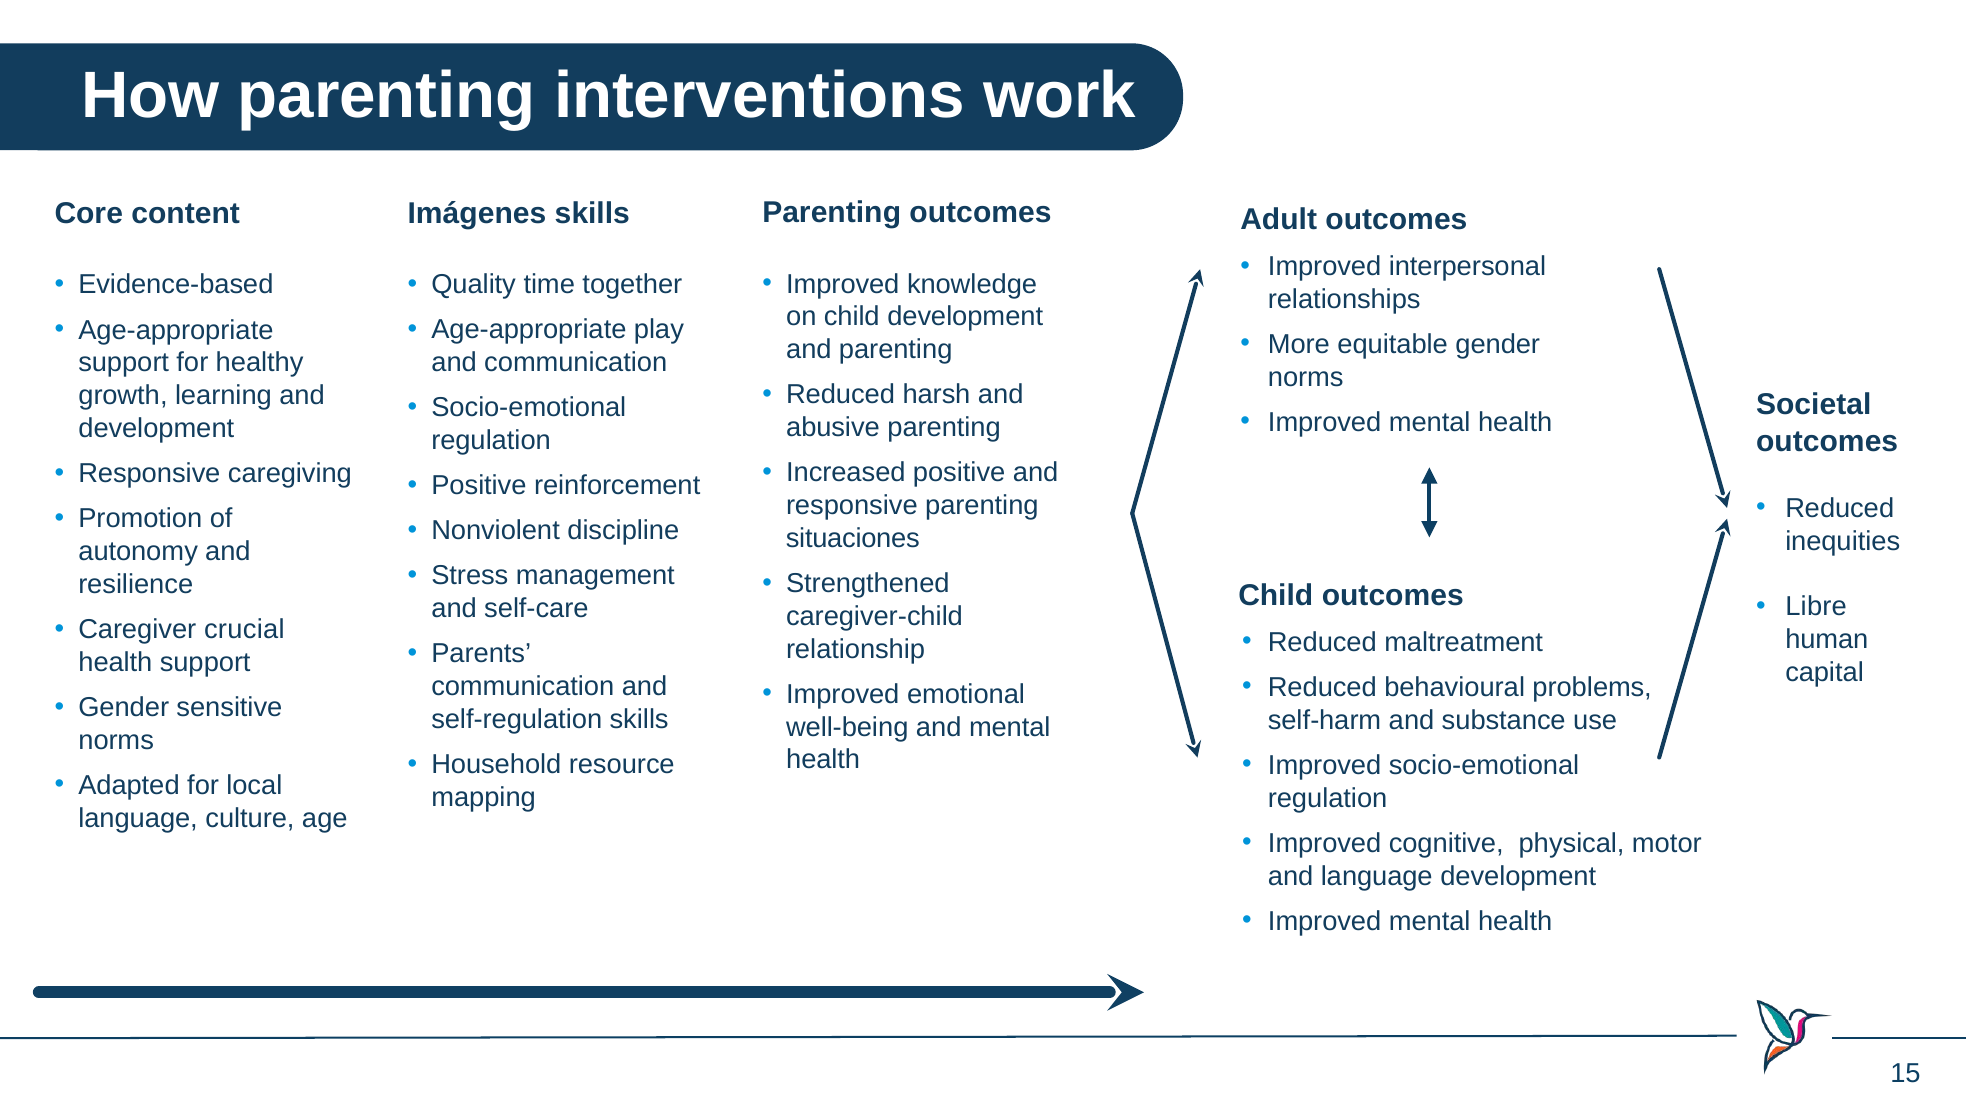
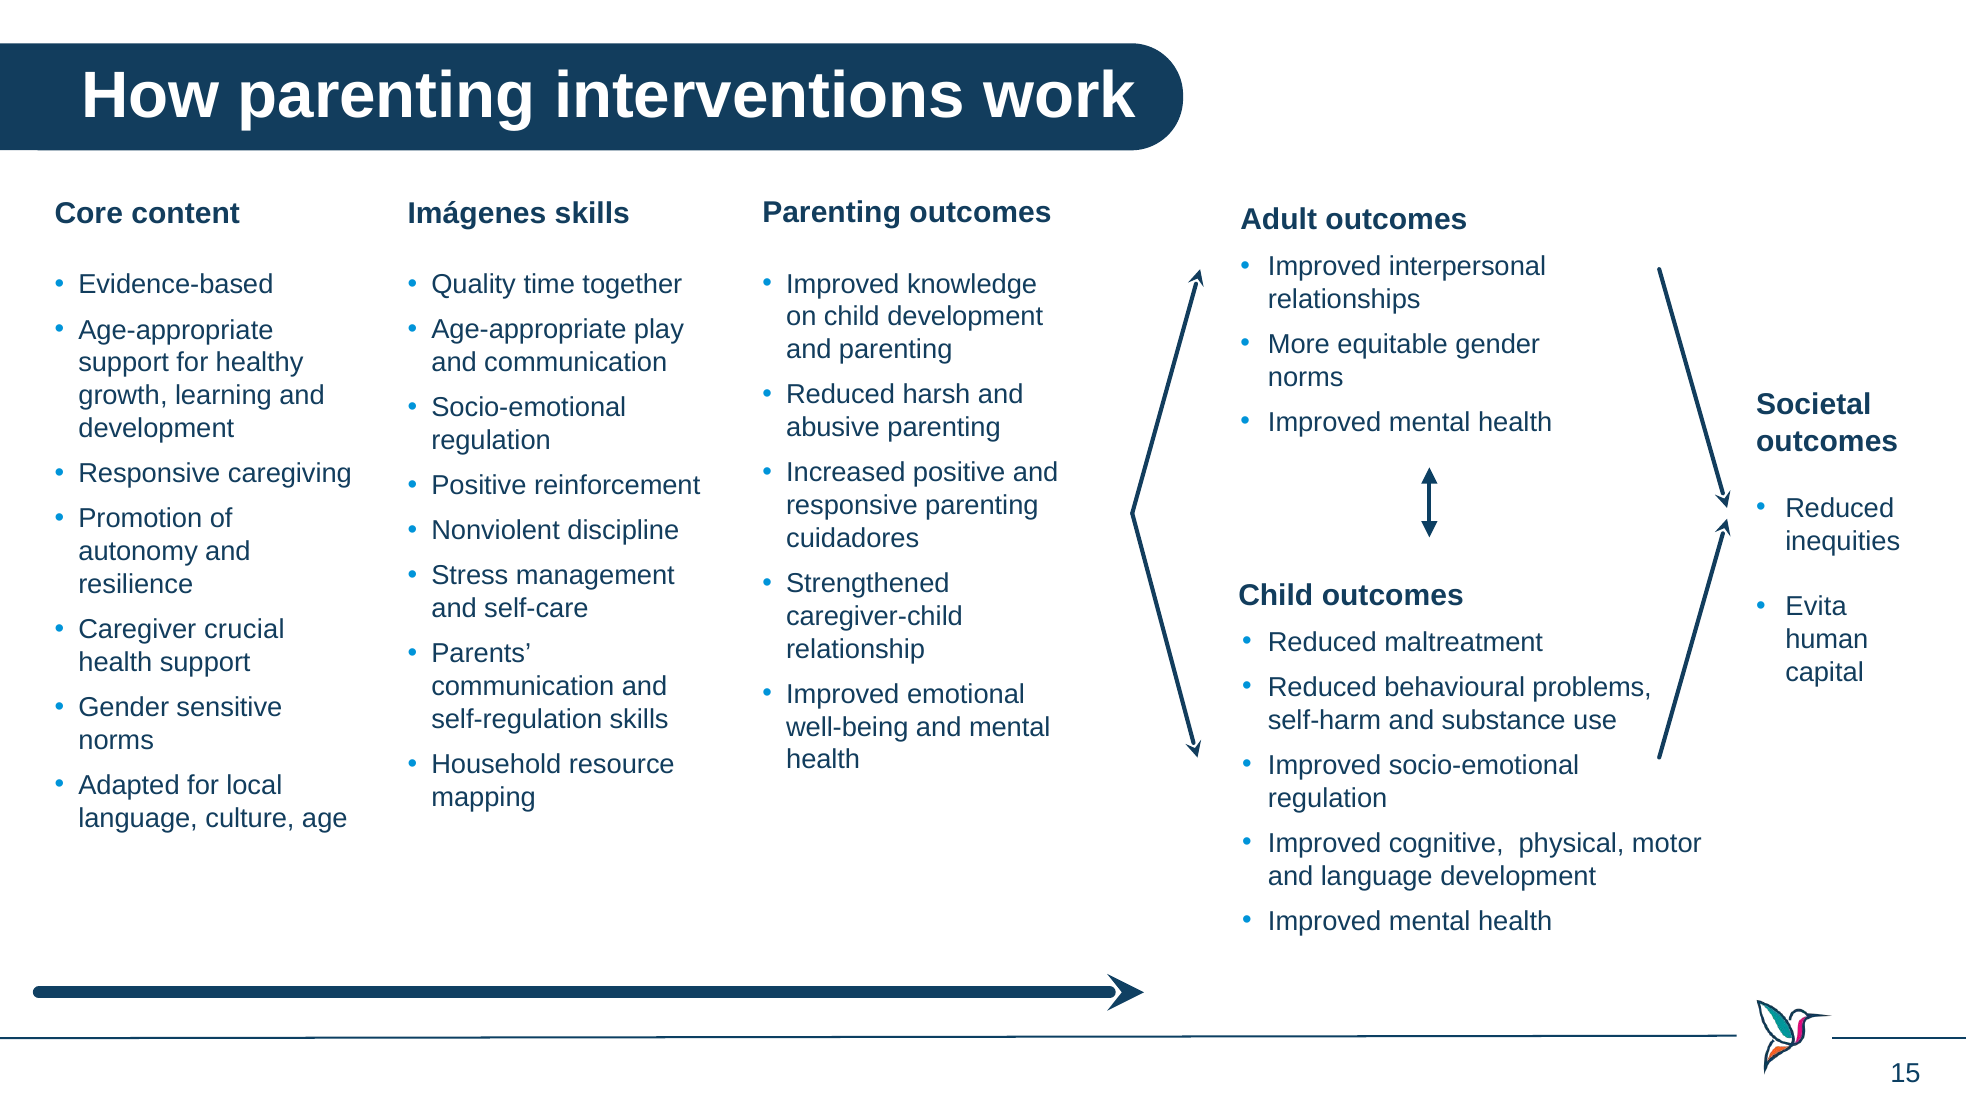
situaciones: situaciones -> cuidadores (853, 538)
Libre: Libre -> Evita (1816, 607)
